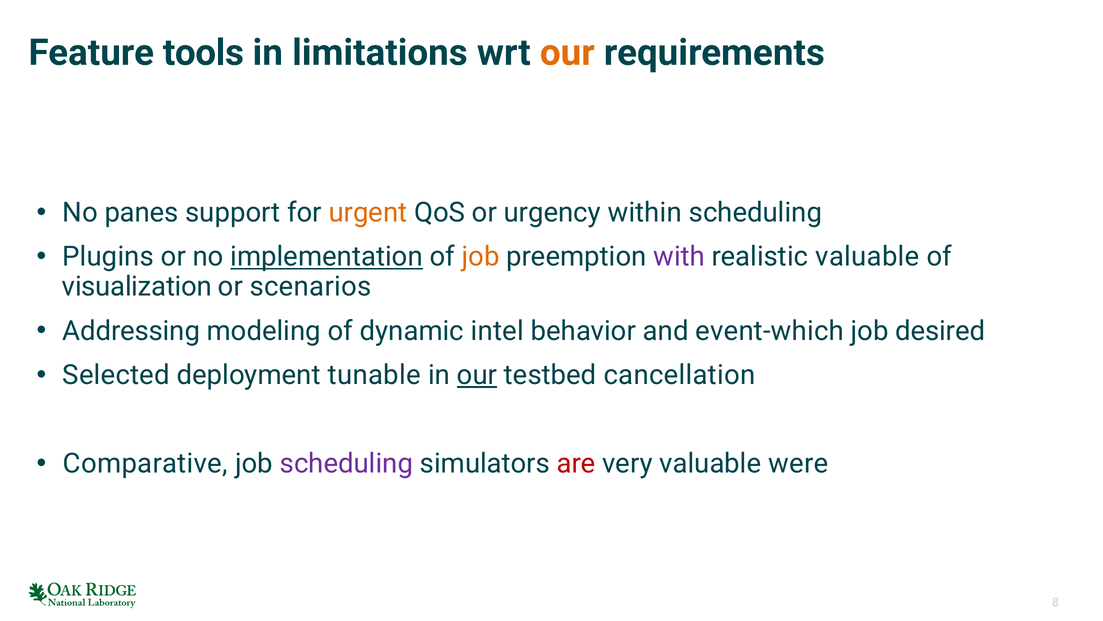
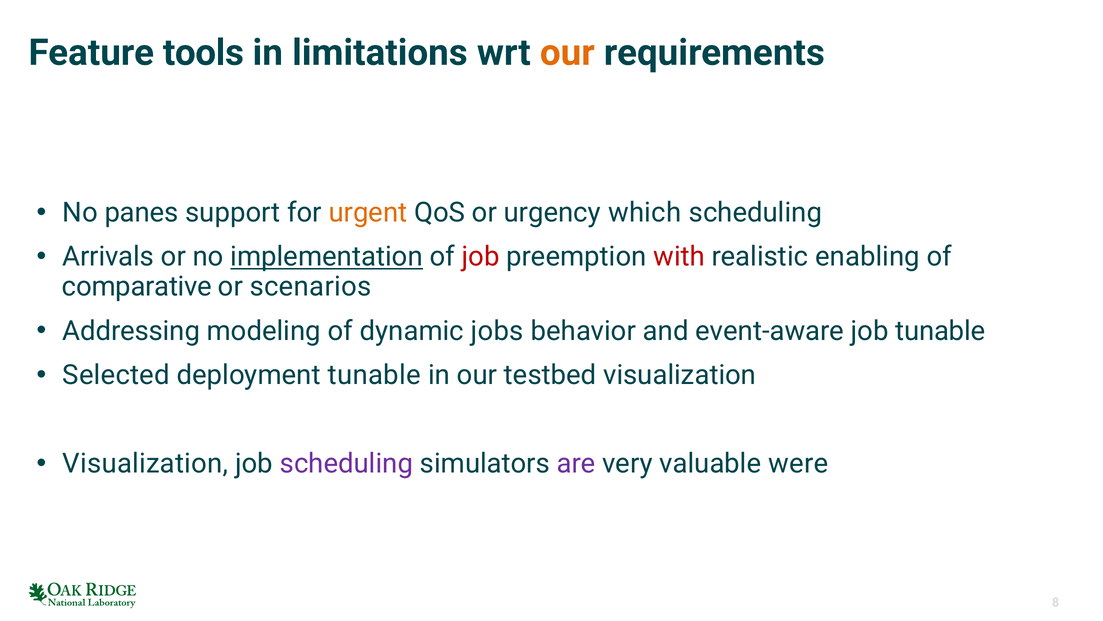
within: within -> which (645, 212)
Plugins: Plugins -> Arrivals (108, 257)
job colour: orange -> red (481, 257)
with colour: purple -> red (679, 257)
realistic valuable: valuable -> enabling (867, 257)
visualization: visualization -> comparative (137, 286)
intel: intel -> jobs (497, 331)
event-which: event-which -> event-aware (770, 331)
job desired: desired -> tunable (940, 331)
our underline: present -> none (477, 375)
testbed cancellation: cancellation -> visualization (680, 375)
Comparative: Comparative -> Visualization (145, 463)
are colour: red -> purple (576, 463)
